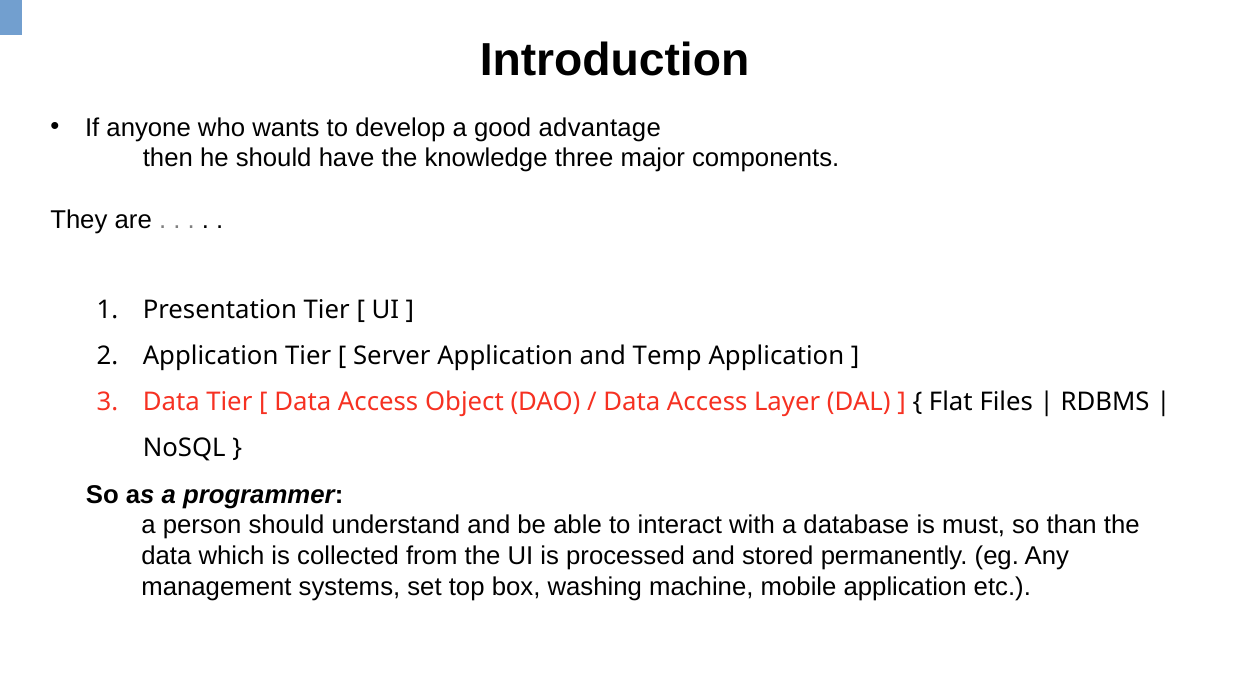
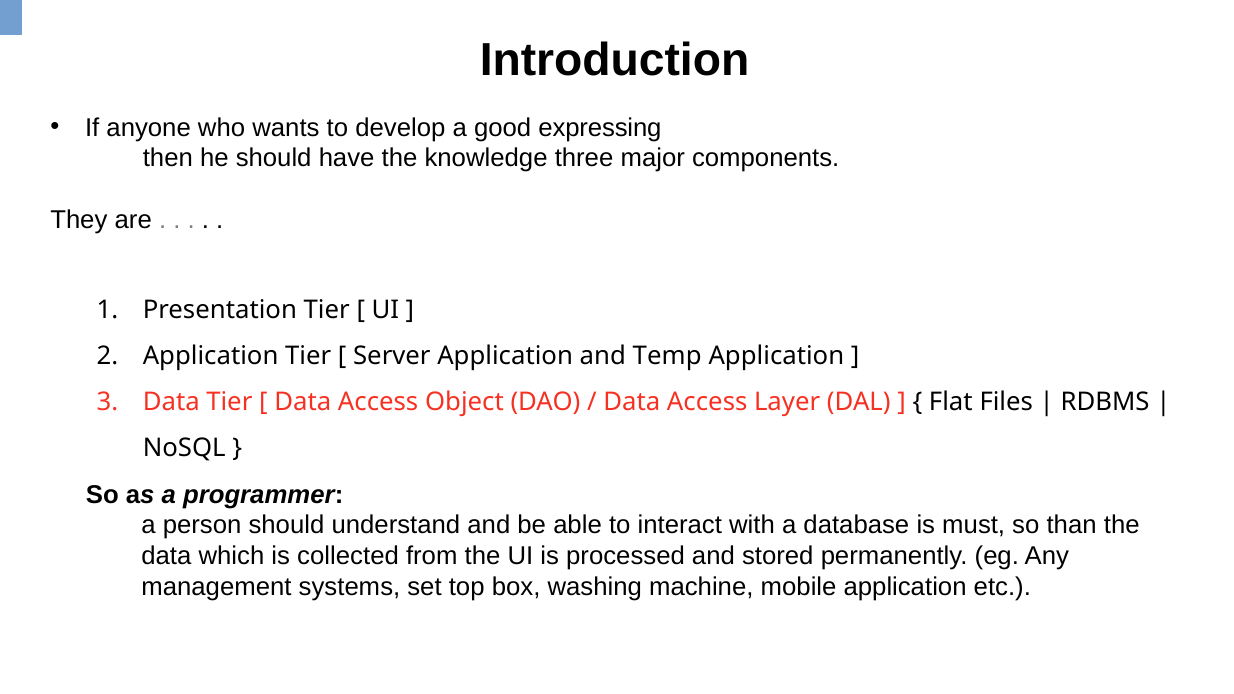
advantage: advantage -> expressing (600, 128)
